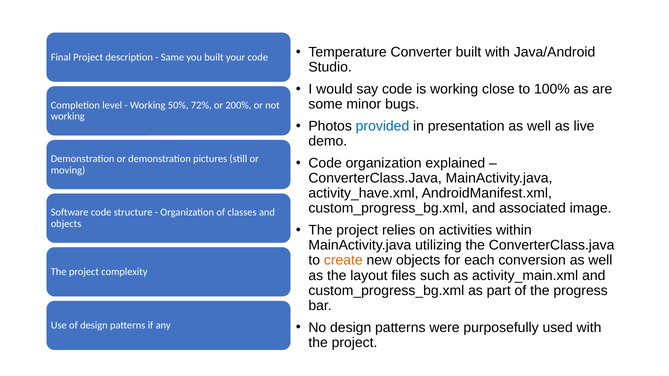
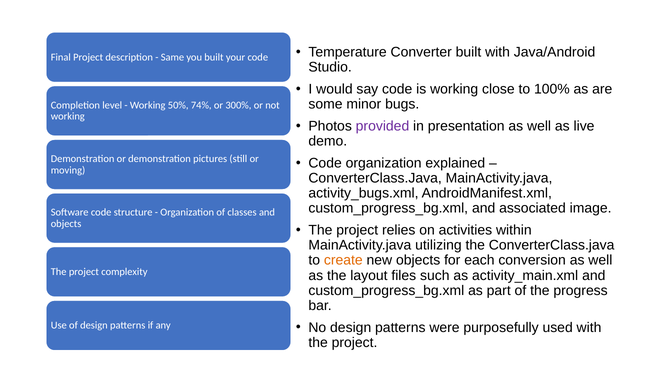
72%: 72% -> 74% (201, 105)
200%: 200% -> 300% (238, 105)
provided colour: blue -> purple (382, 126)
activity_have.xml: activity_have.xml -> activity_bugs.xml (363, 193)
